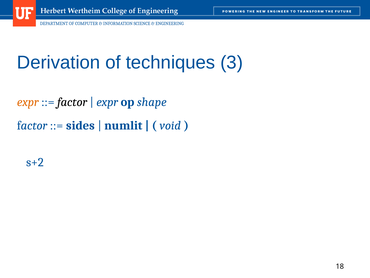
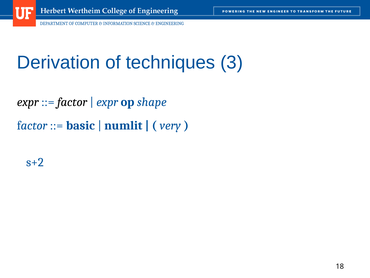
expr colour: orange -> black (28, 102)
sides: sides -> basic (80, 125)
void: void -> very (170, 125)
